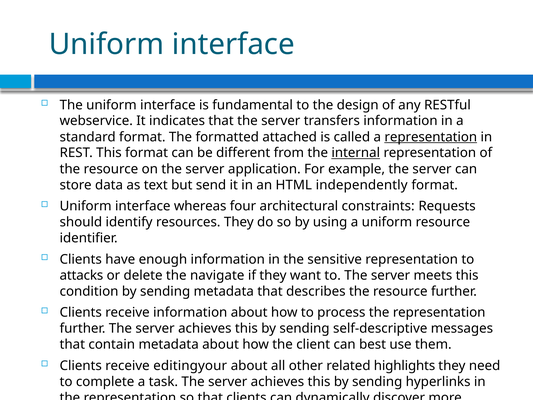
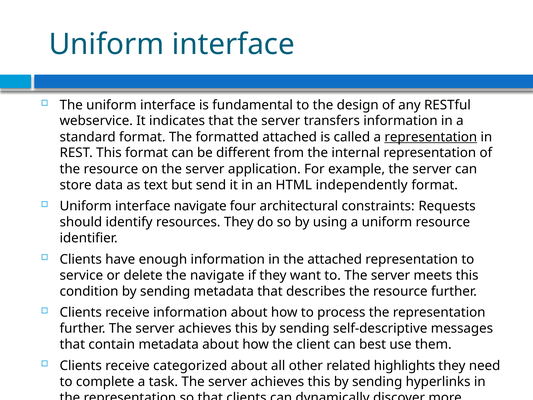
internal underline: present -> none (356, 153)
interface whereas: whereas -> navigate (200, 206)
the sensitive: sensitive -> attached (335, 259)
attacks: attacks -> service (81, 275)
editingyour: editingyour -> categorized (190, 365)
